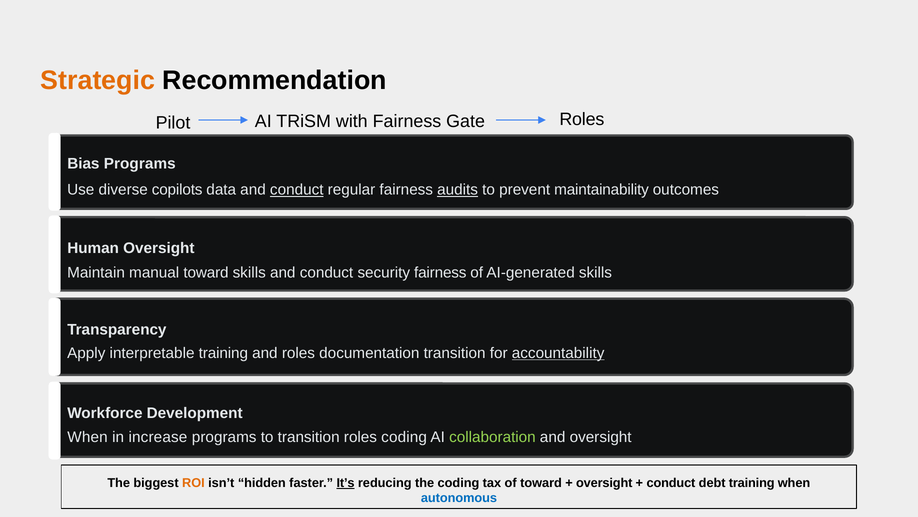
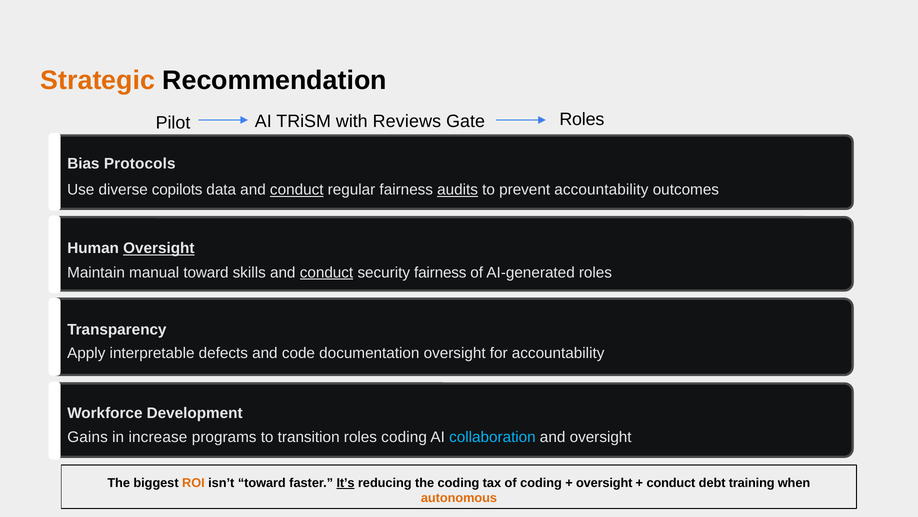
with Fairness: Fairness -> Reviews (407, 121)
Bias Programs: Programs -> Protocols (140, 164)
prevent maintainability: maintainability -> accountability (601, 190)
Oversight underline: none -> present (159, 248)
conduct underline: none -> present (327, 272)
AI-generated skills: skills -> roles (595, 272)
interpretable training: training -> defects (223, 353)
and roles: roles -> code (298, 353)
documentation transition: transition -> oversight (455, 353)
accountability underline: present -> none (558, 353)
When: When -> Gains (88, 437)
collaboration colour: light green -> light blue (492, 437)
isn’t hidden: hidden -> toward (262, 482)
of toward: toward -> coding (541, 482)
autonomous colour: blue -> orange (459, 498)
